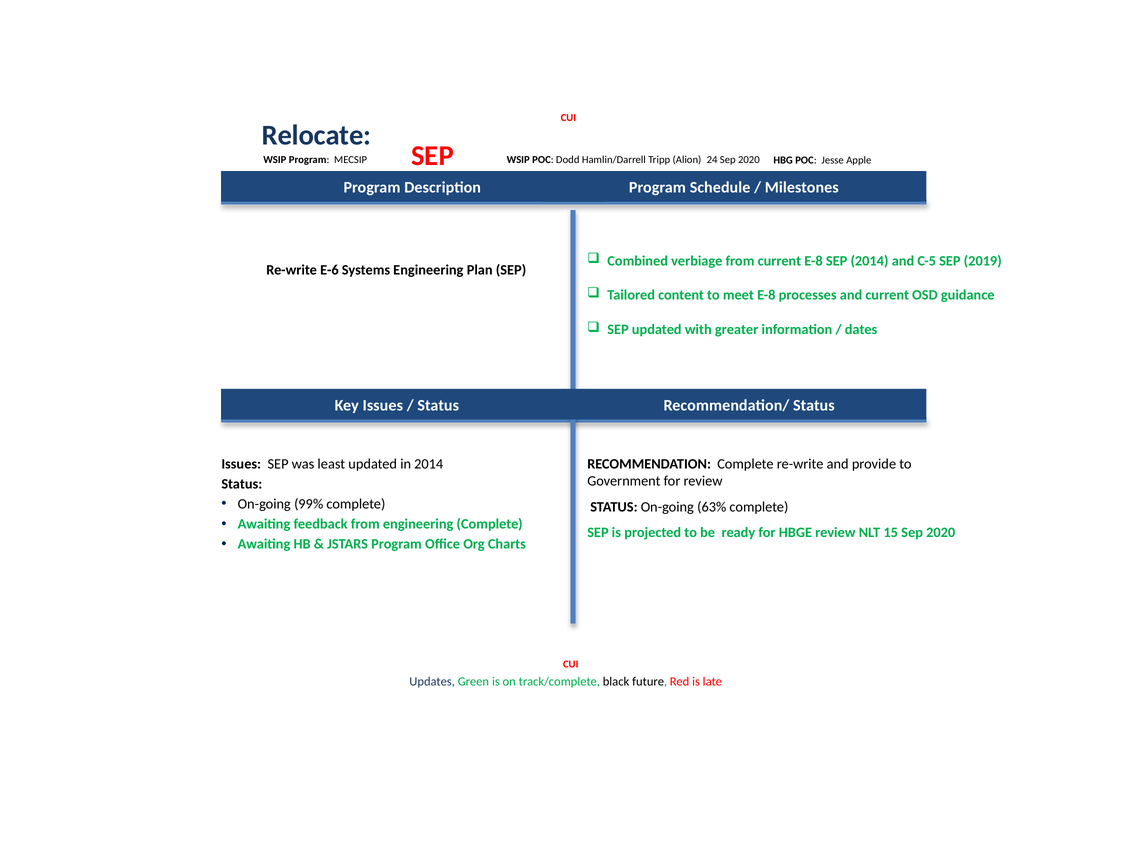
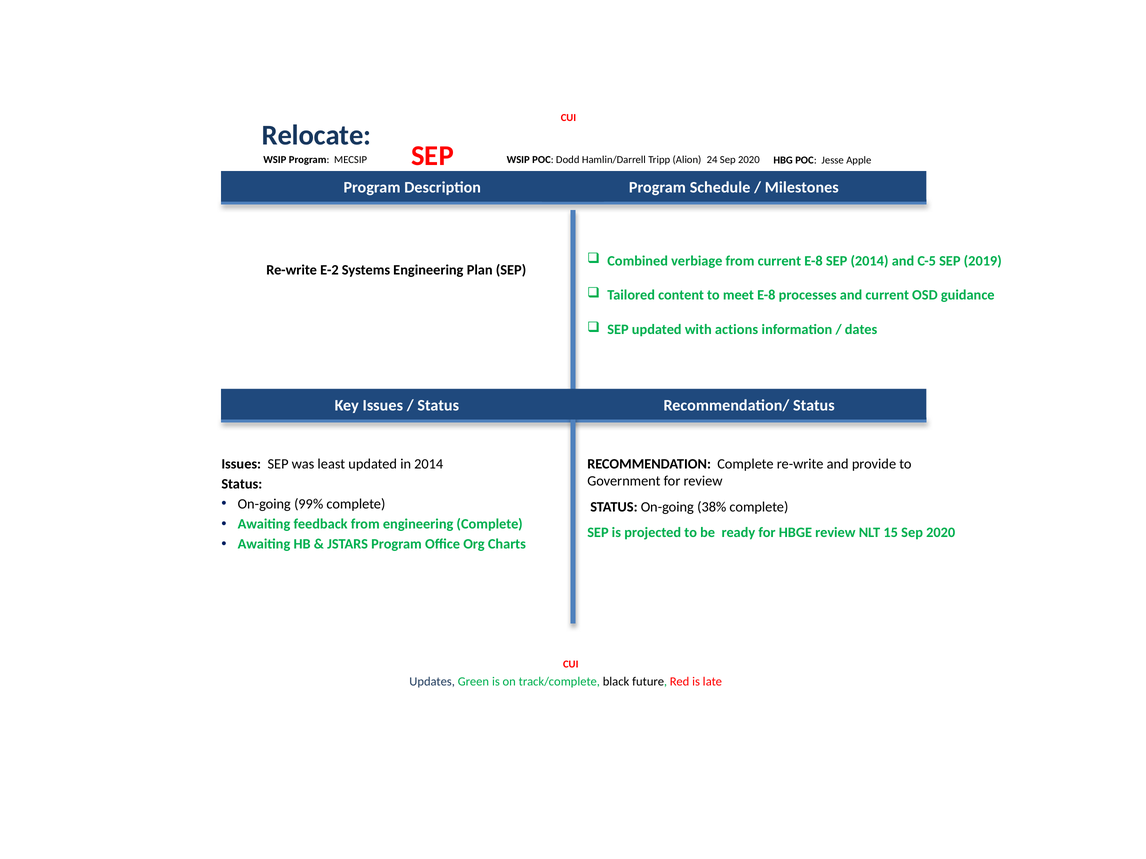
E-6: E-6 -> E-2 (329, 270)
greater: greater -> actions (737, 330)
63%: 63% -> 38% (712, 507)
